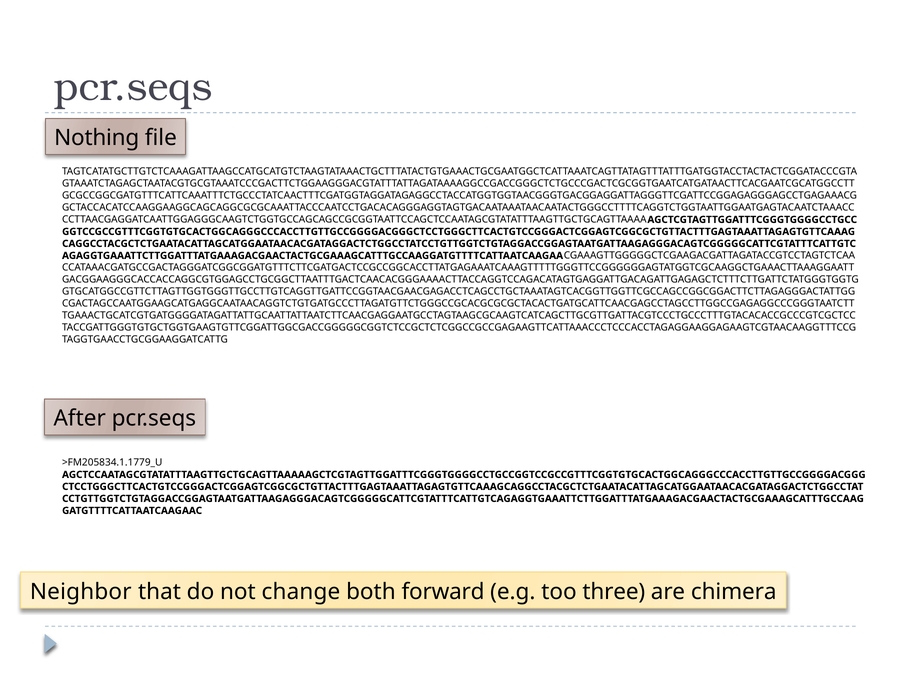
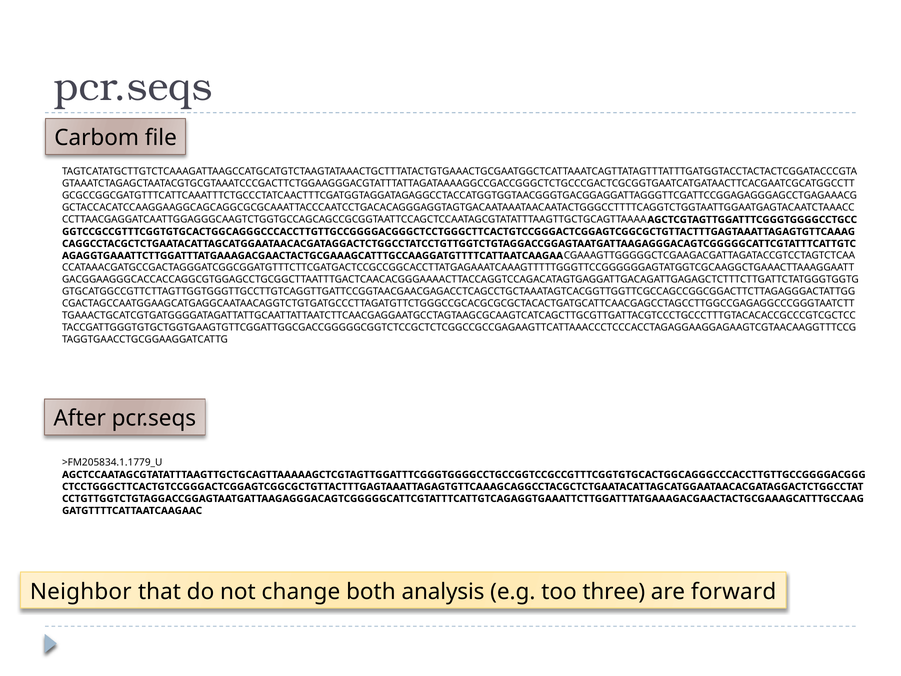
Nothing: Nothing -> Carbom (97, 138)
forward: forward -> analysis (443, 592)
chimera: chimera -> forward (734, 592)
